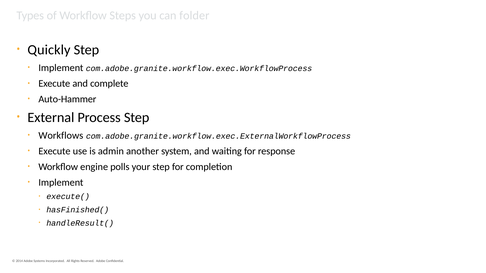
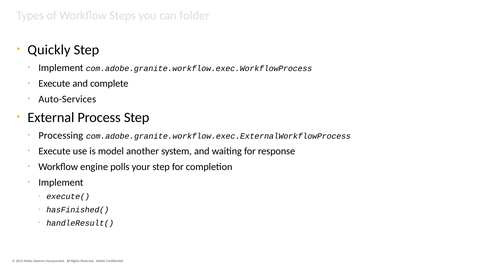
Auto-Hammer: Auto-Hammer -> Auto-Services (67, 99)
Workflows: Workflows -> Processing (61, 136)
admin: admin -> model (111, 151)
